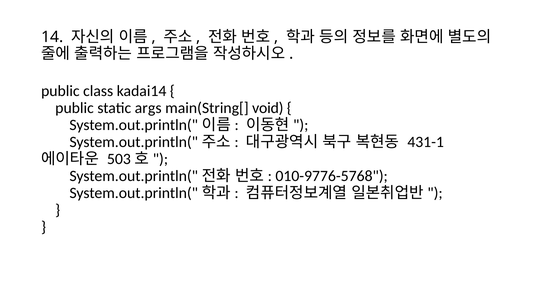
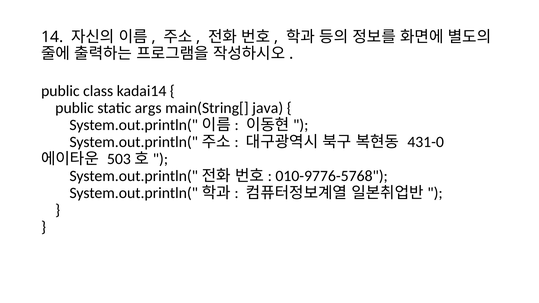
void: void -> java (268, 108)
431-1: 431-1 -> 431-0 (426, 142)
